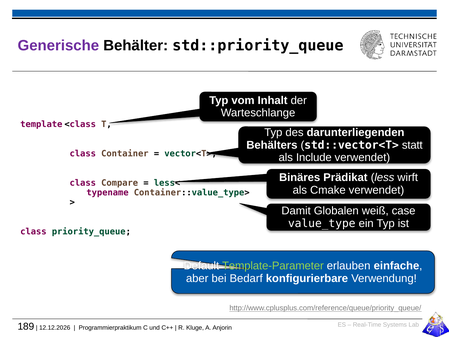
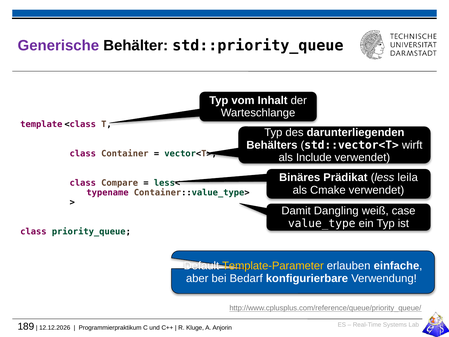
statt: statt -> wirft (412, 145)
wirft: wirft -> leila (408, 177)
Globalen: Globalen -> Dangling (336, 211)
Template-Parameter colour: light green -> yellow (273, 266)
